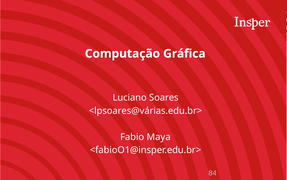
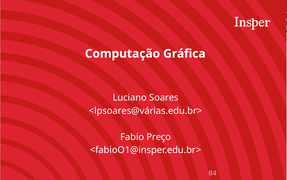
Maya: Maya -> Preço (159, 136)
